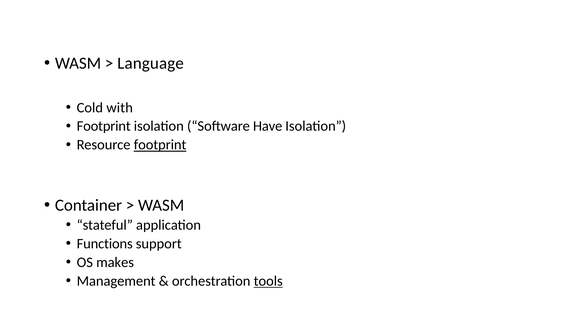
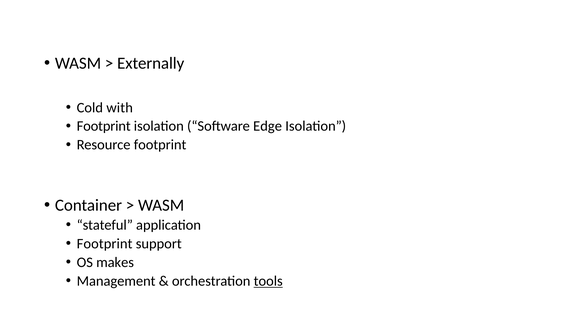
Language: Language -> Externally (151, 63)
Have: Have -> Edge (268, 126)
footprint underline: present -> none (160, 145)
Functions: Functions -> Footprint (105, 244)
